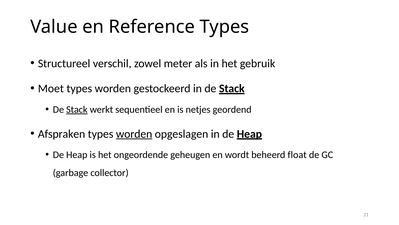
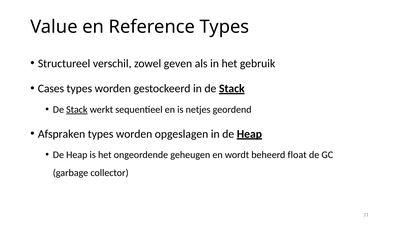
meter: meter -> geven (178, 63)
Moet: Moet -> Cases (51, 88)
worden underline: present -> none (134, 134)
